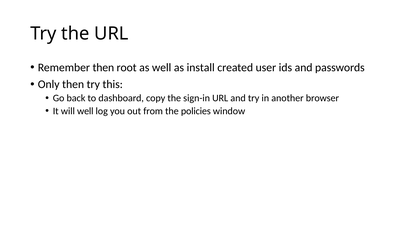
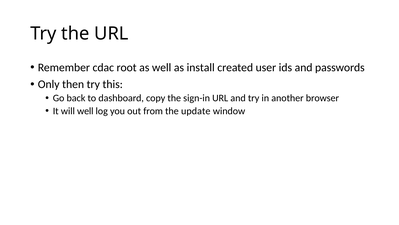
Remember then: then -> cdac (103, 67)
policies: policies -> update (196, 111)
